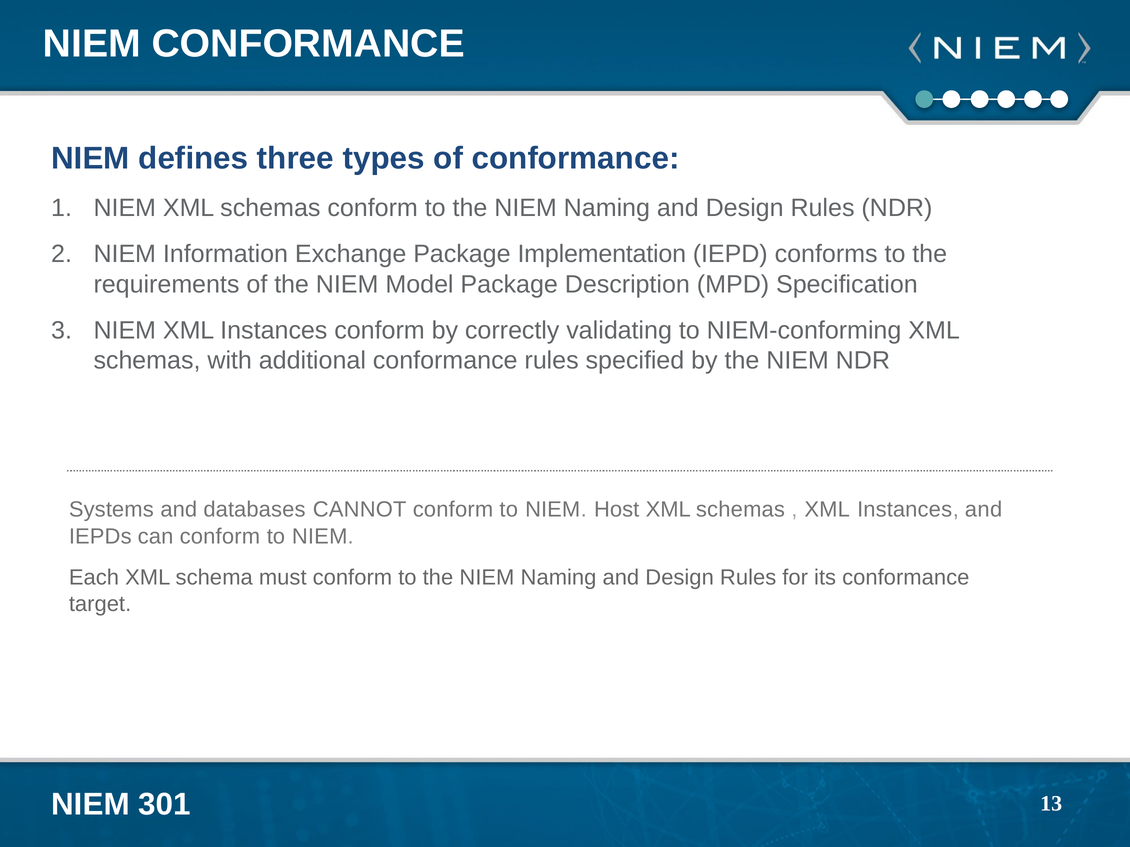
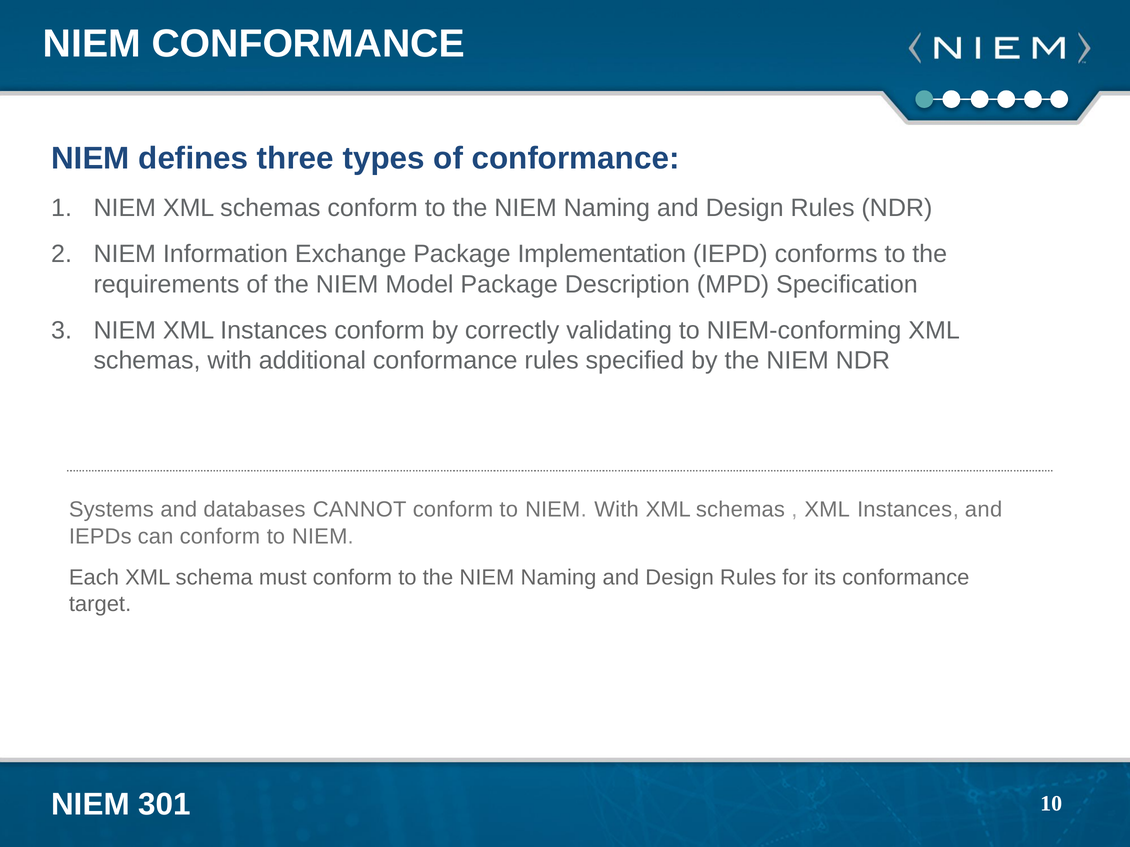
NIEM Host: Host -> With (617, 510)
13: 13 -> 10 (1051, 804)
